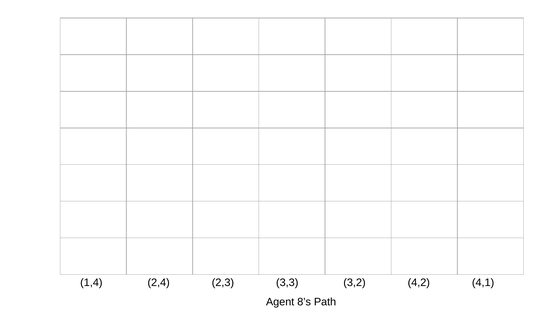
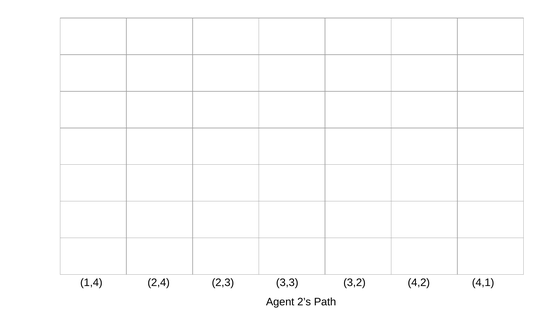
8’s: 8’s -> 2’s (304, 302)
